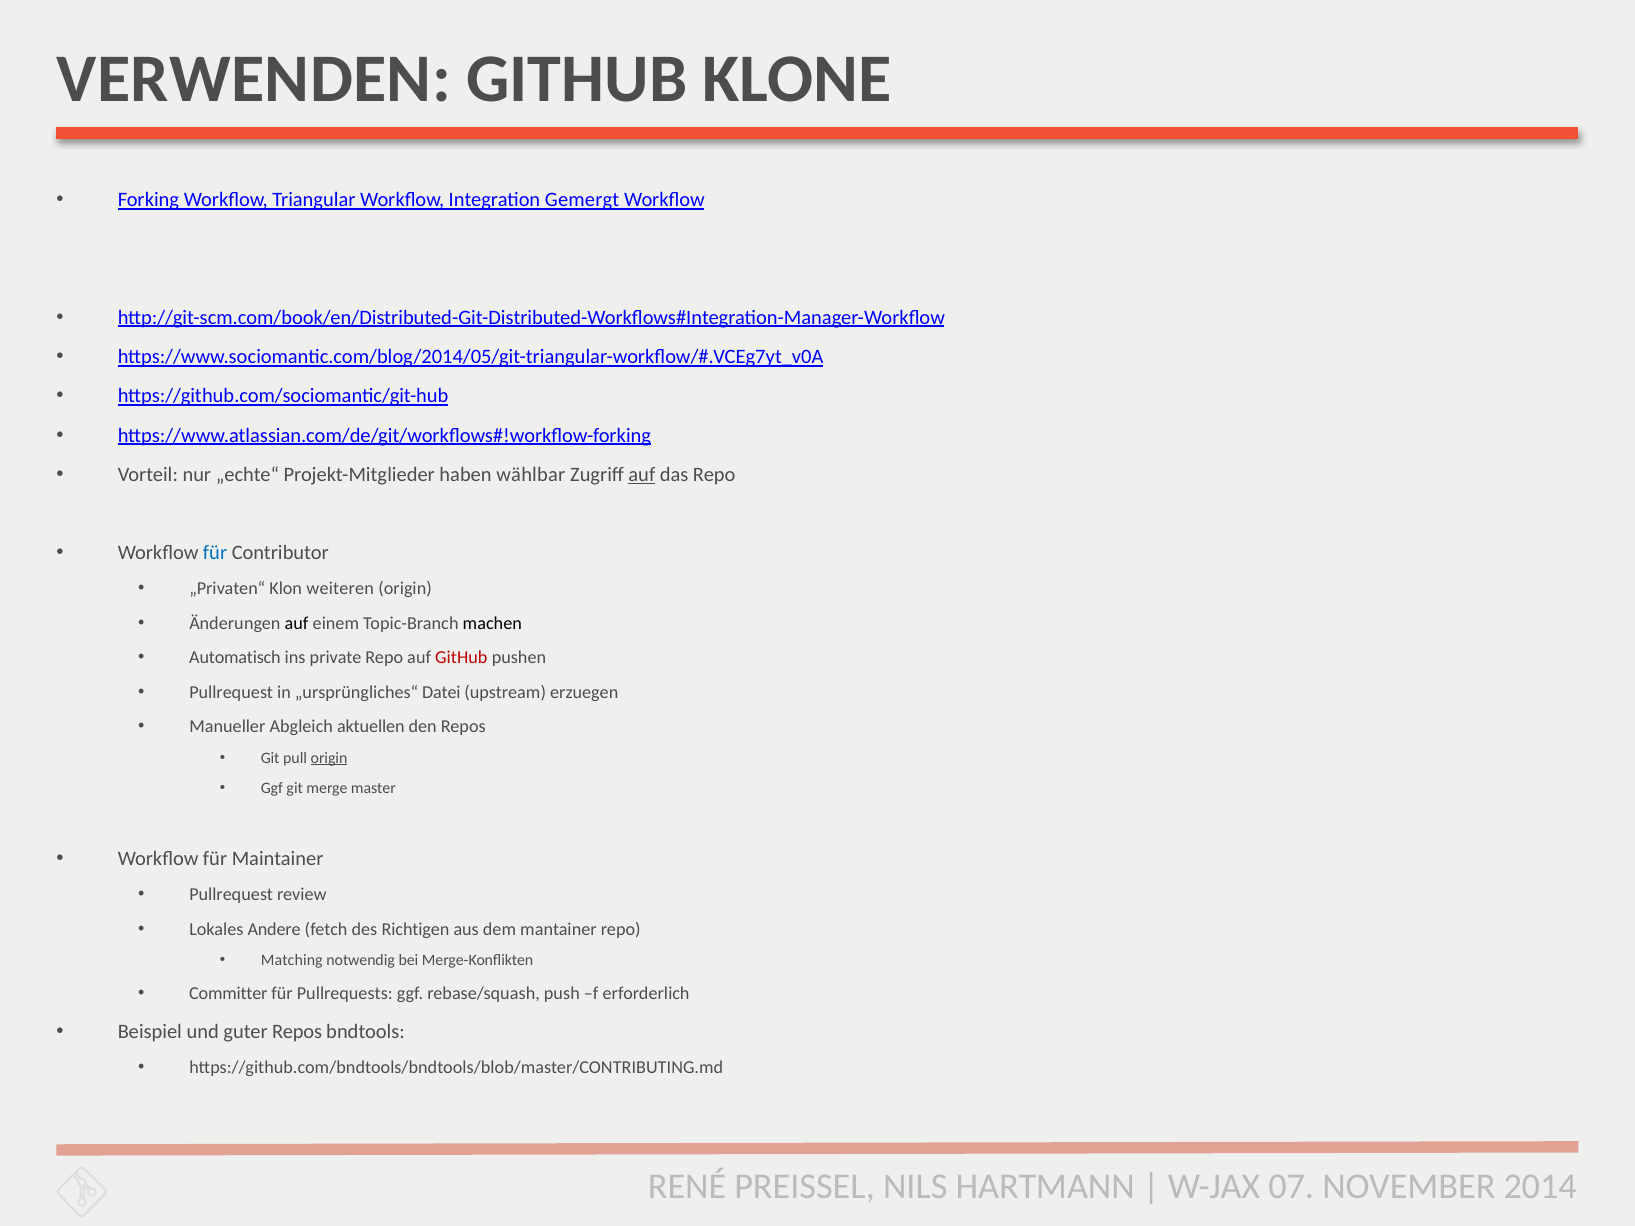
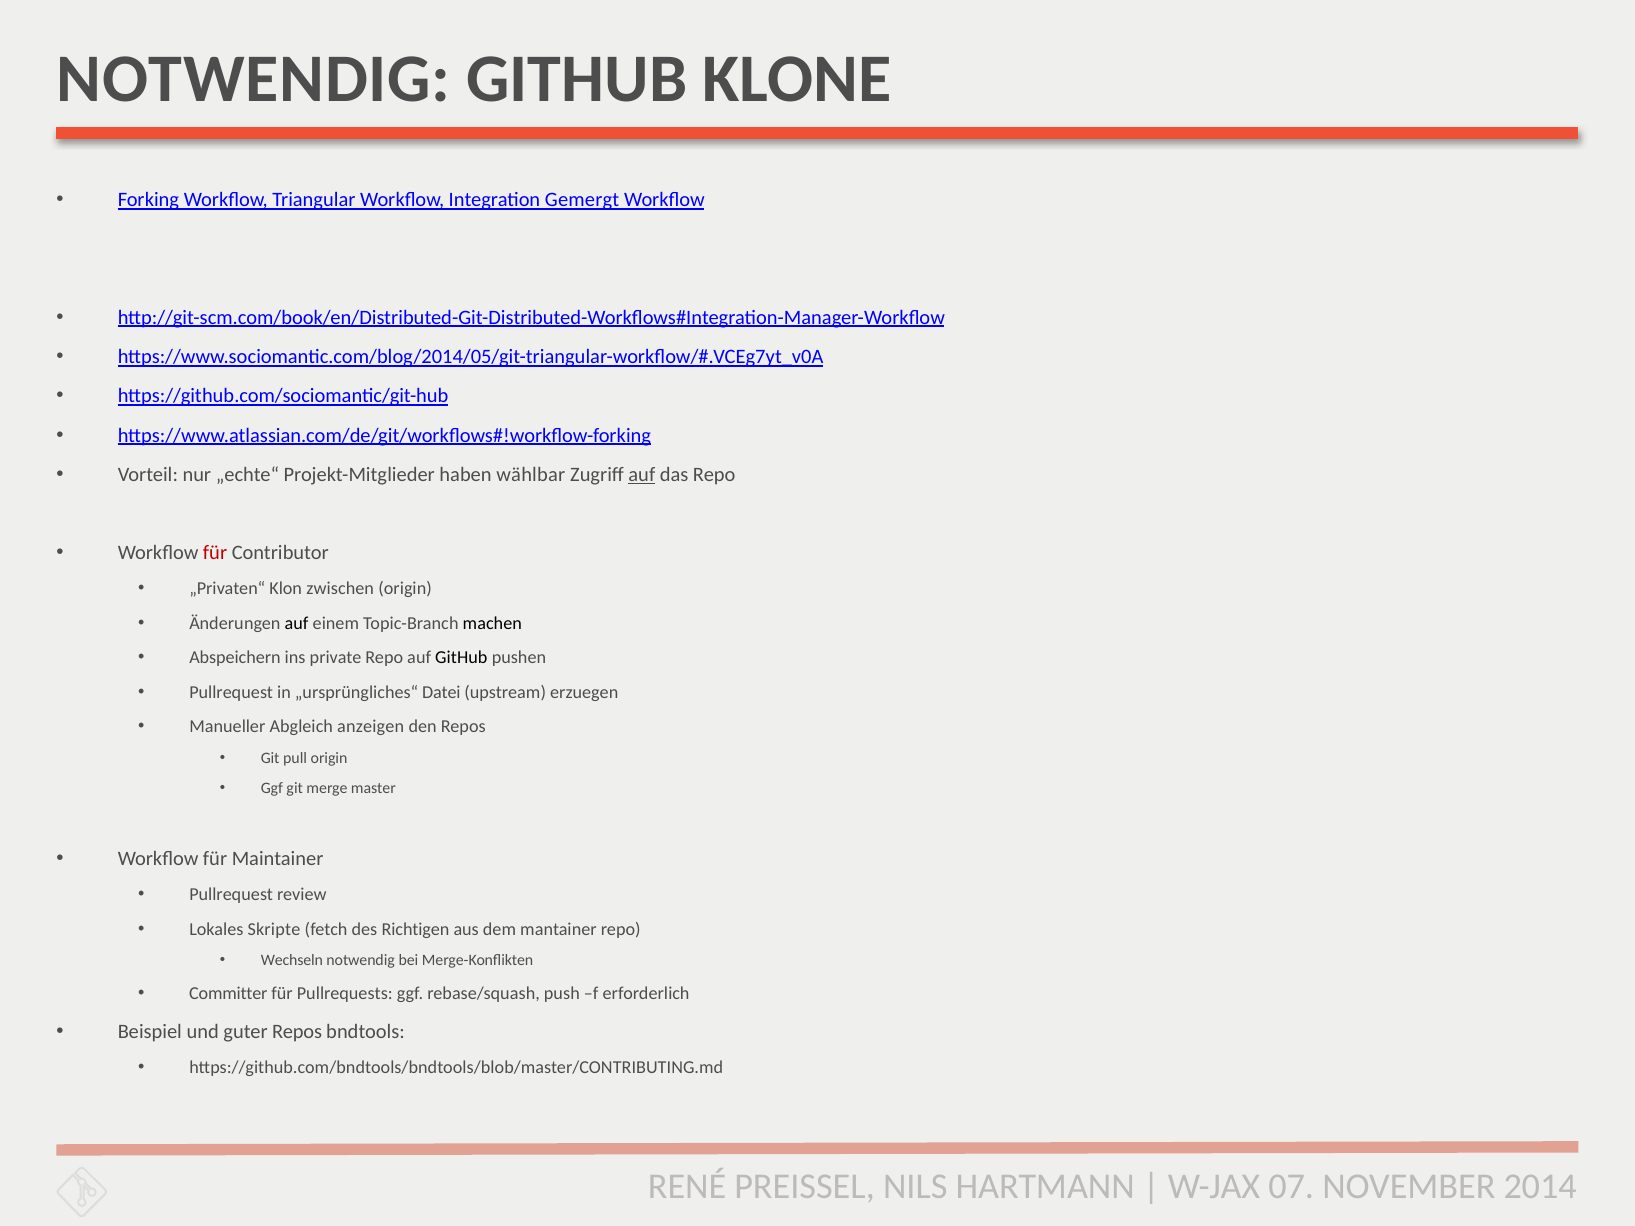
VERWENDEN: VERWENDEN -> NOTWENDIG (253, 79)
für colour: blue -> red (215, 553)
weiteren: weiteren -> zwischen (340, 589)
Automatisch: Automatisch -> Abspeichern (235, 658)
GitHub colour: red -> black (461, 658)
aktuellen: aktuellen -> anzeigen (371, 727)
origin underline: present -> none (329, 758)
Andere: Andere -> Skripte (274, 929)
Matching: Matching -> Wechseln (292, 961)
